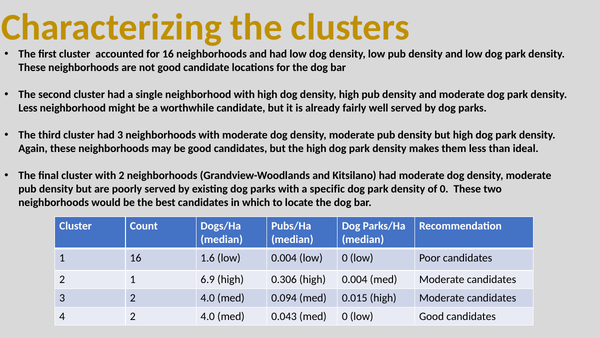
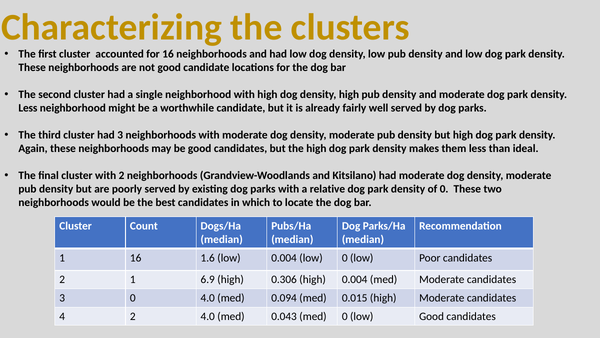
specific: specific -> relative (327, 189)
3 2: 2 -> 0 (133, 298)
